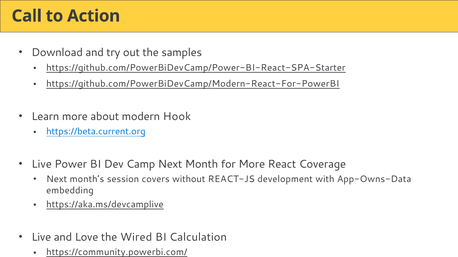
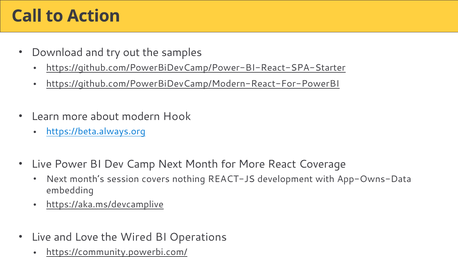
https://beta.current.org: https://beta.current.org -> https://beta.always.org (96, 132)
without: without -> nothing (189, 180)
Calculation: Calculation -> Operations (198, 238)
